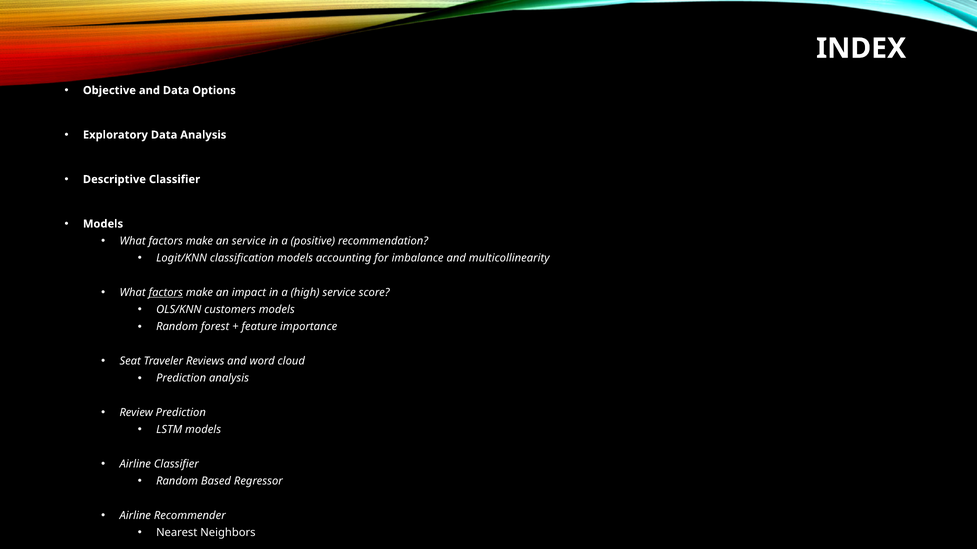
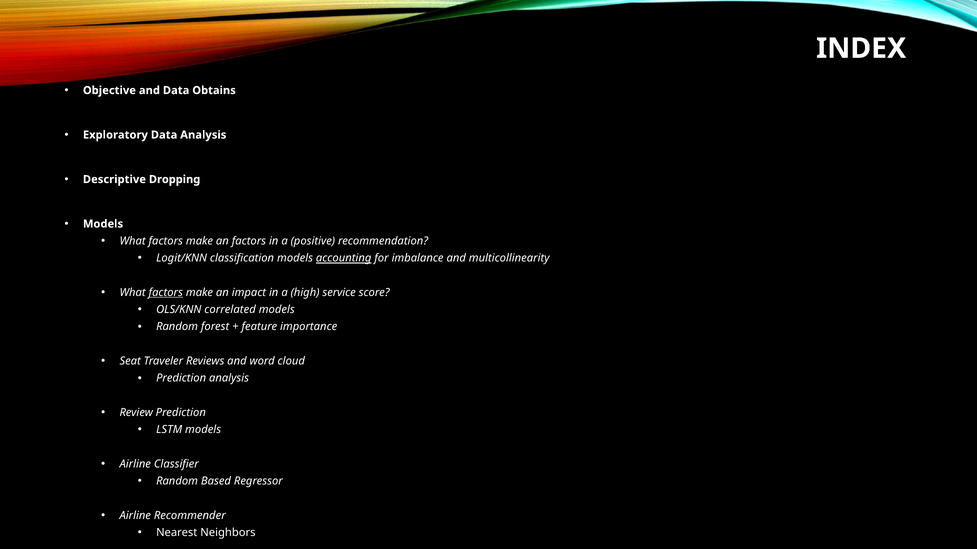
Options: Options -> Obtains (214, 90)
Descriptive Classifier: Classifier -> Dropping (175, 180)
an service: service -> factors (249, 241)
accounting underline: none -> present (344, 258)
customers: customers -> correlated (230, 310)
